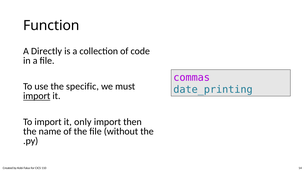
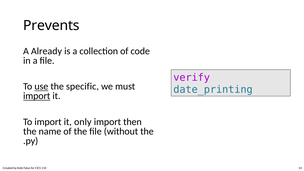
Function: Function -> Prevents (51, 26)
Directly: Directly -> Already (47, 51)
commas: commas -> verify (192, 77)
use underline: none -> present (41, 86)
